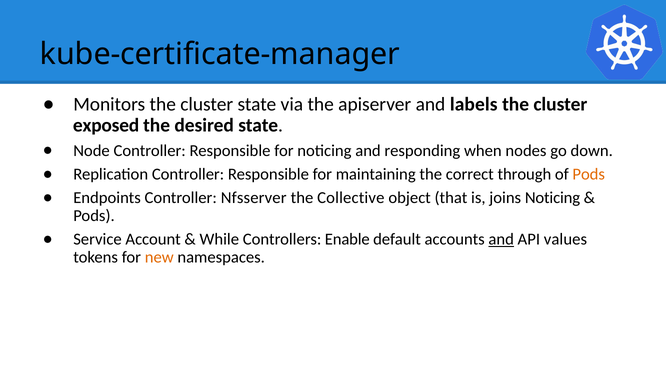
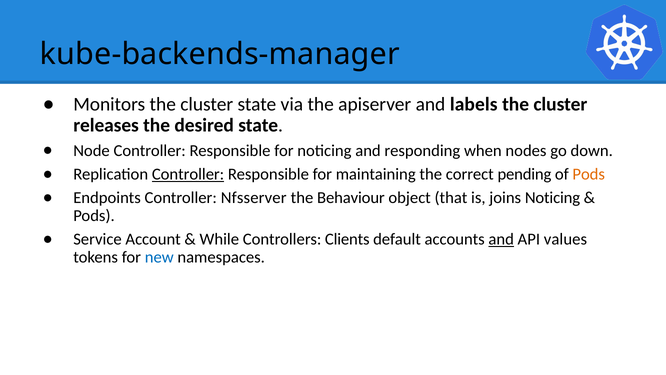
kube-certificate-manager: kube-certificate-manager -> kube-backends-manager (220, 54)
exposed: exposed -> releases (106, 125)
Controller underline: none -> present (188, 174)
through: through -> pending (524, 174)
Collective: Collective -> Behaviour (351, 198)
Enable: Enable -> Clients (347, 239)
new colour: orange -> blue (159, 257)
